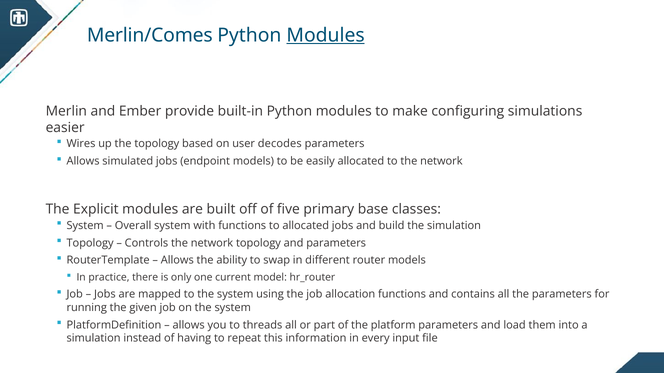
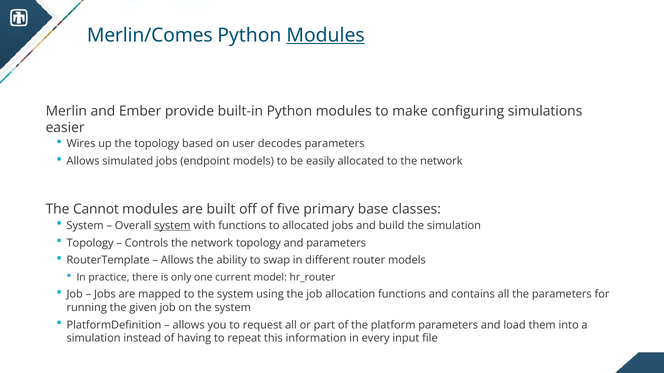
Explicit: Explicit -> Cannot (96, 210)
system underline: none -> present (172, 226)
threads: threads -> request (263, 325)
